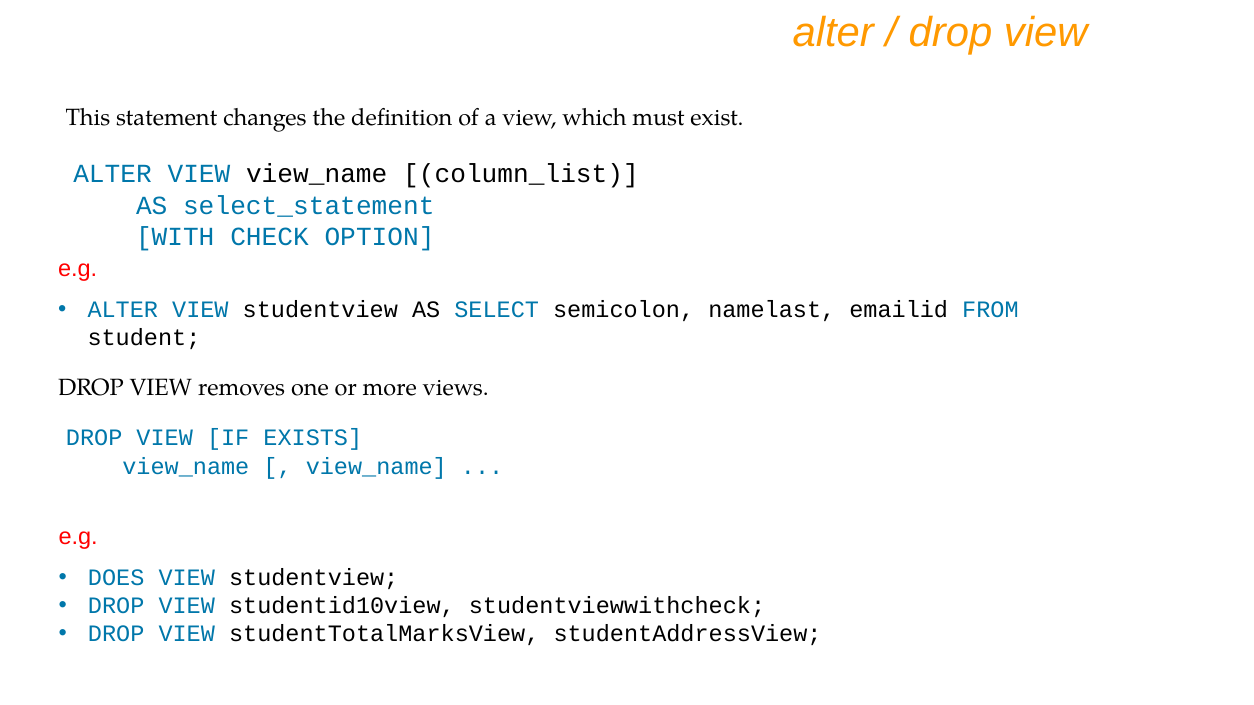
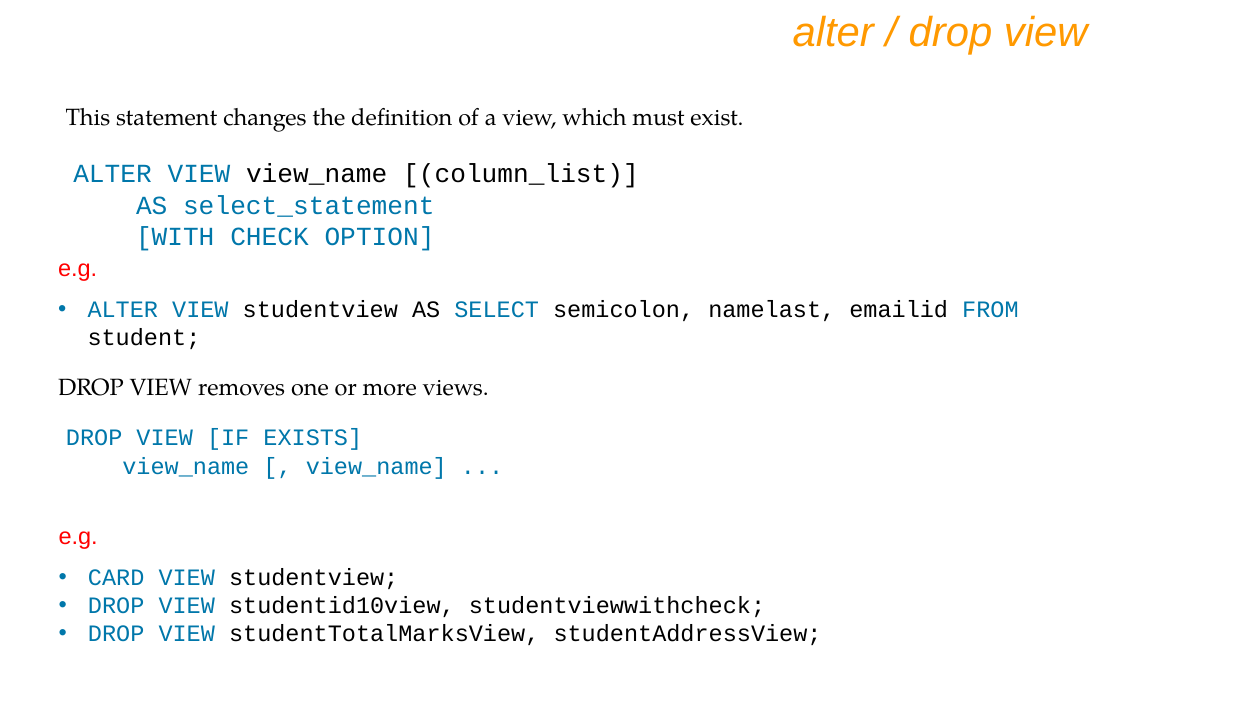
DOES: DOES -> CARD (116, 578)
